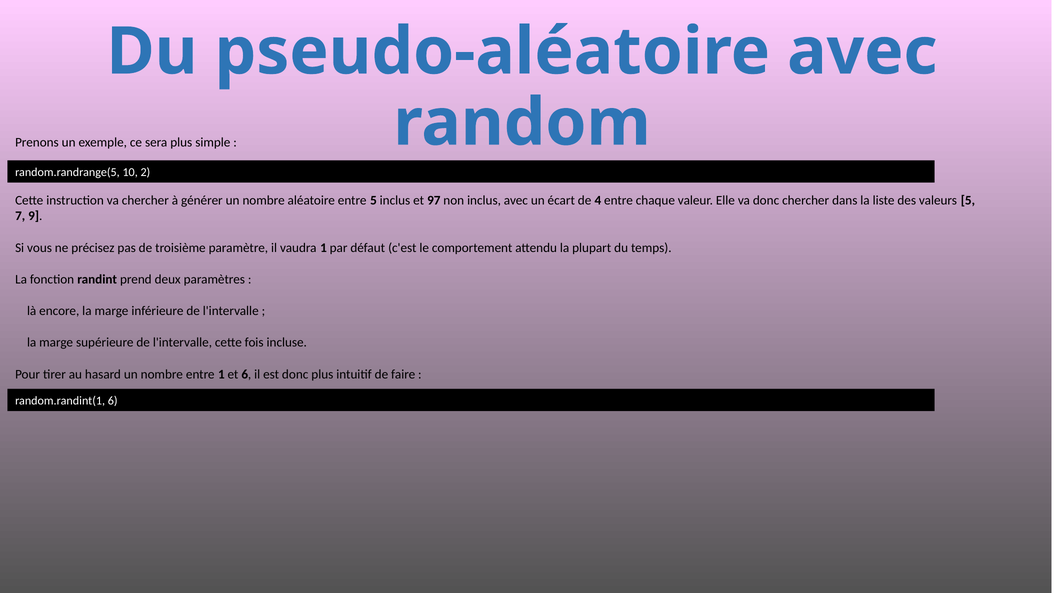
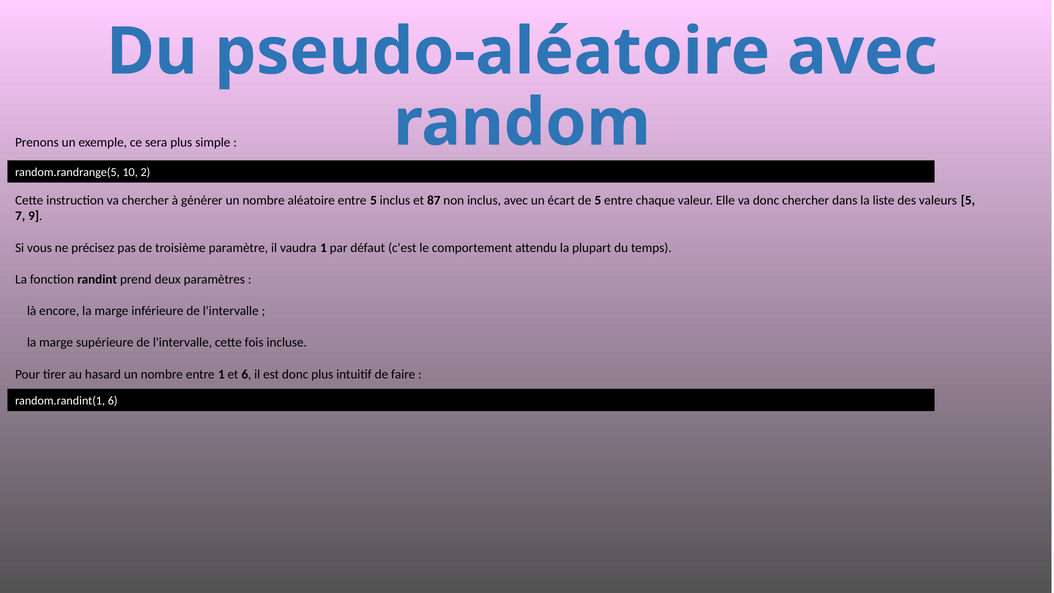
97: 97 -> 87 (434, 200)
de 4: 4 -> 5 (598, 200)
